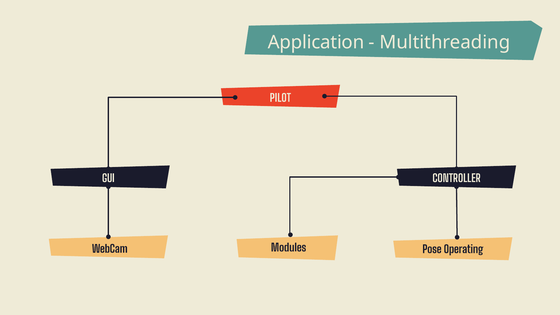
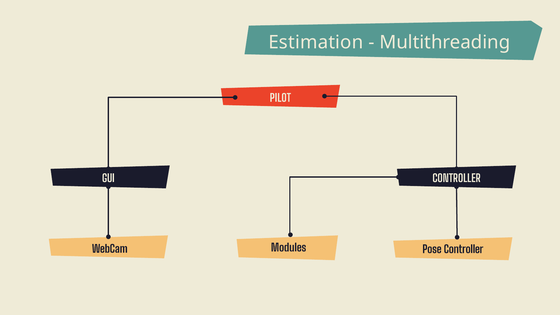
Application: Application -> Estimation (316, 42)
Pose Operating: Operating -> Controller (464, 250)
